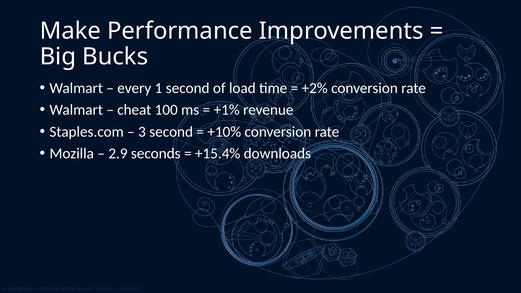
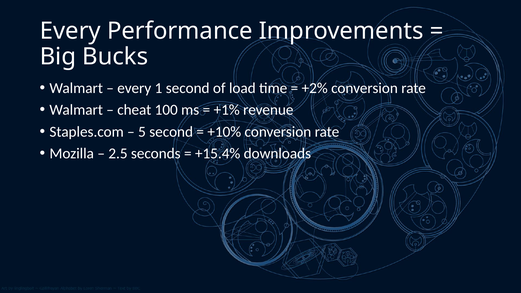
Make: Make -> Every (70, 31)
3: 3 -> 5 (142, 132)
2.9: 2.9 -> 2.5 (118, 153)
